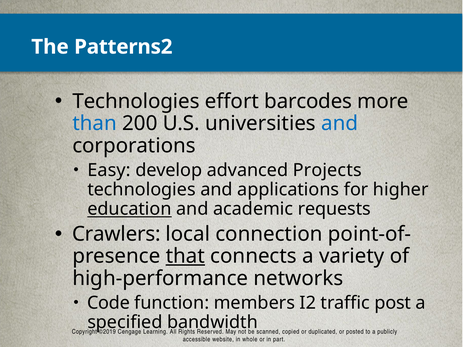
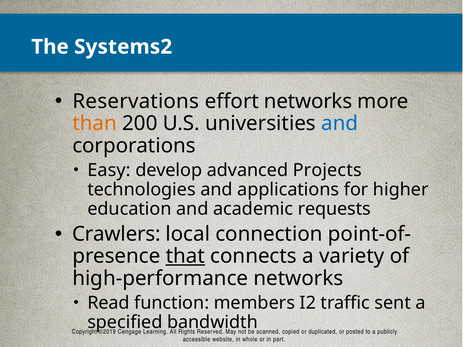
Patterns2: Patterns2 -> Systems2 (123, 47)
Technologies: Technologies -> Reservations (136, 101)
effort barcodes: barcodes -> networks (308, 101)
than colour: blue -> orange (95, 124)
education underline: present -> none (129, 209)
Code: Code -> Read (109, 303)
post: post -> sent (393, 303)
